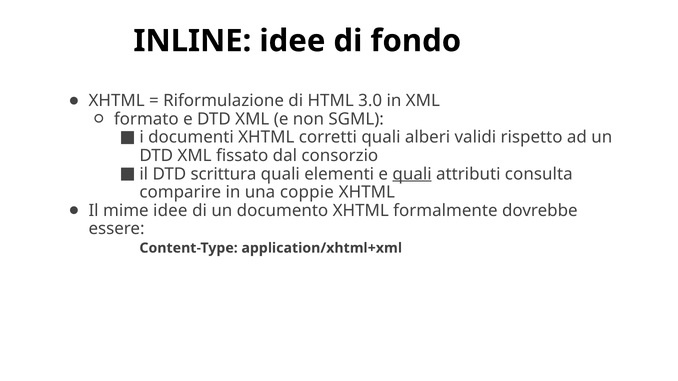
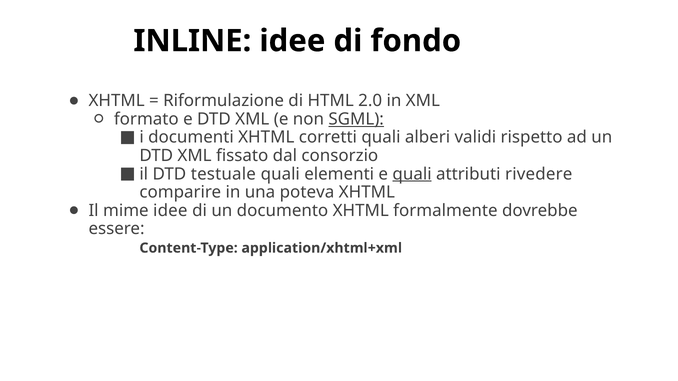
3.0: 3.0 -> 2.0 (370, 101)
SGML underline: none -> present (356, 119)
scrittura: scrittura -> testuale (223, 174)
consulta: consulta -> rivedere (539, 174)
coppie: coppie -> poteva (307, 192)
